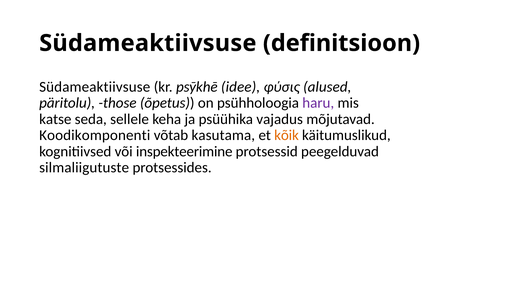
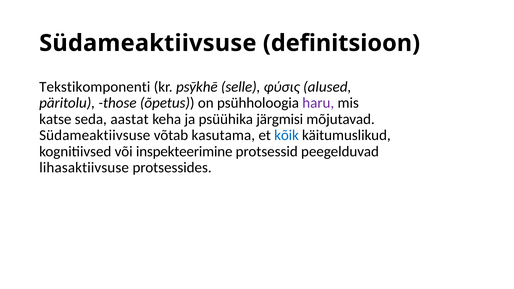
Südameaktiivsuse: Südameaktiivsuse -> Tekstikomponenti (95, 87)
idee: idee -> selle (241, 87)
sellele: sellele -> aastat (130, 119)
vajadus: vajadus -> järgmisi (280, 119)
Koodikomponenti: Koodikomponenti -> Südameaktiivsuse (95, 135)
kõik colour: orange -> blue (287, 135)
silmaliigutuste: silmaliigutuste -> lihasaktiivsuse (84, 168)
